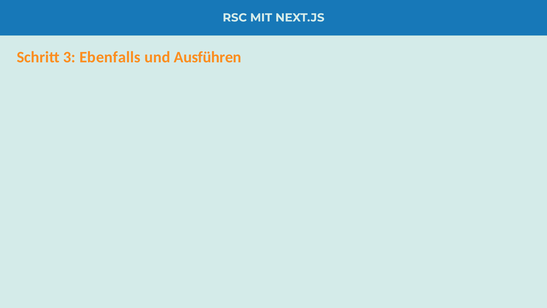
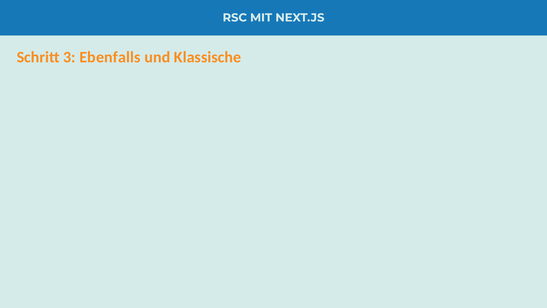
Ausführen: Ausführen -> Klassische (208, 57)
